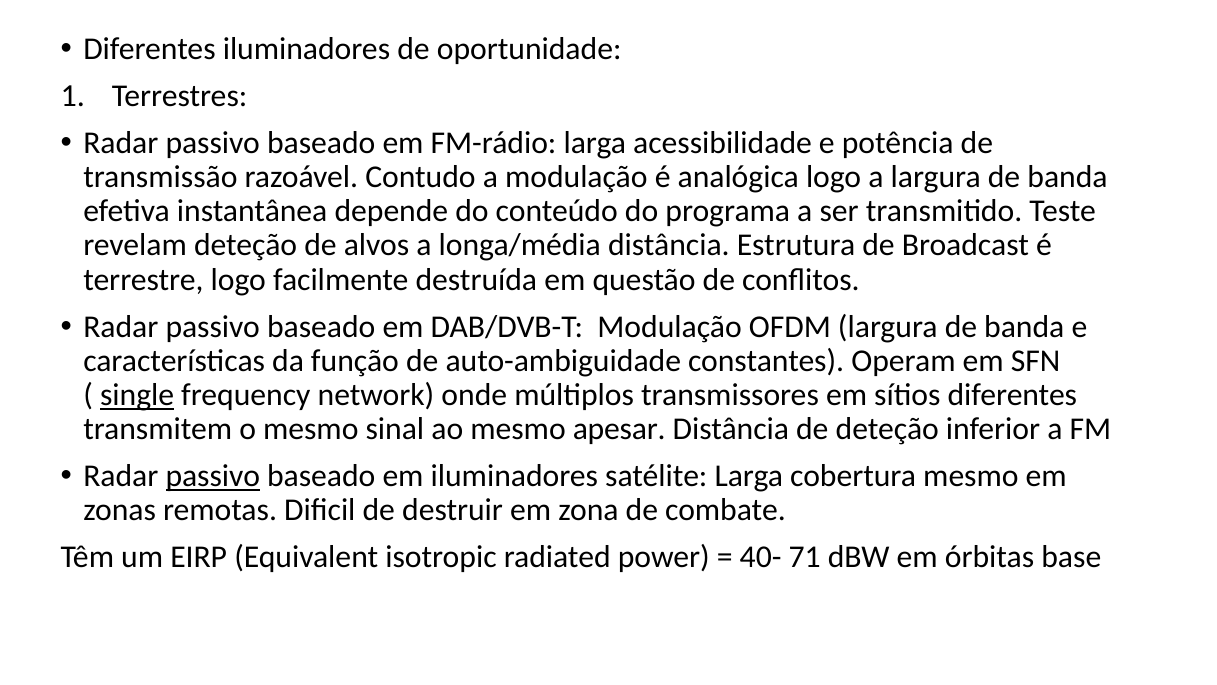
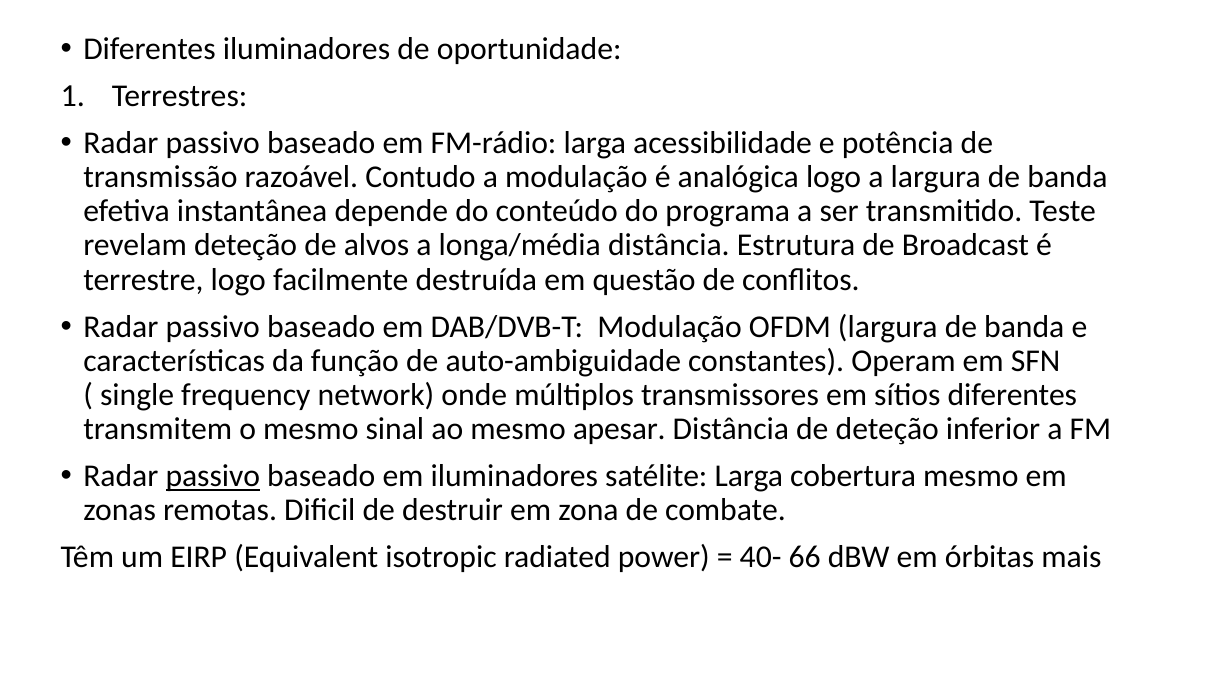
single underline: present -> none (137, 395)
71: 71 -> 66 (805, 557)
base: base -> mais (1071, 557)
